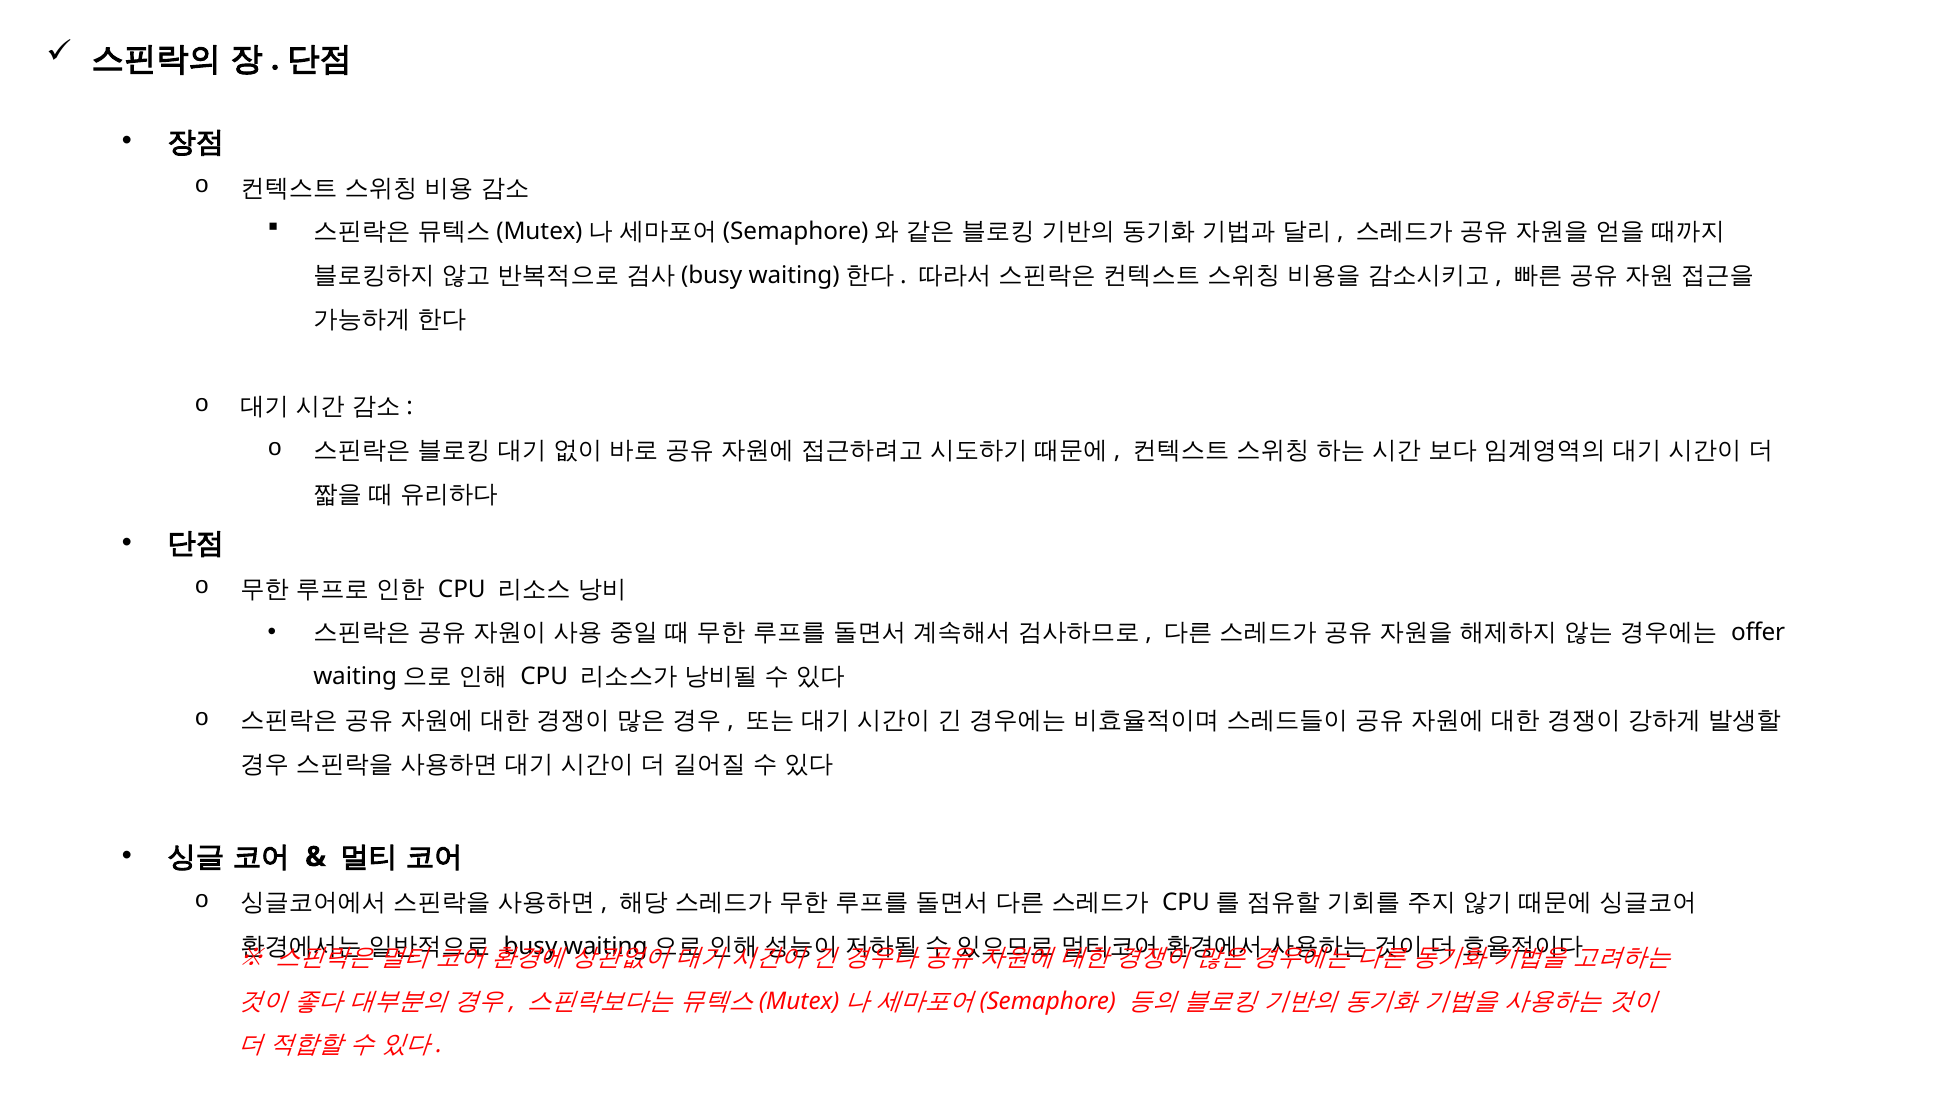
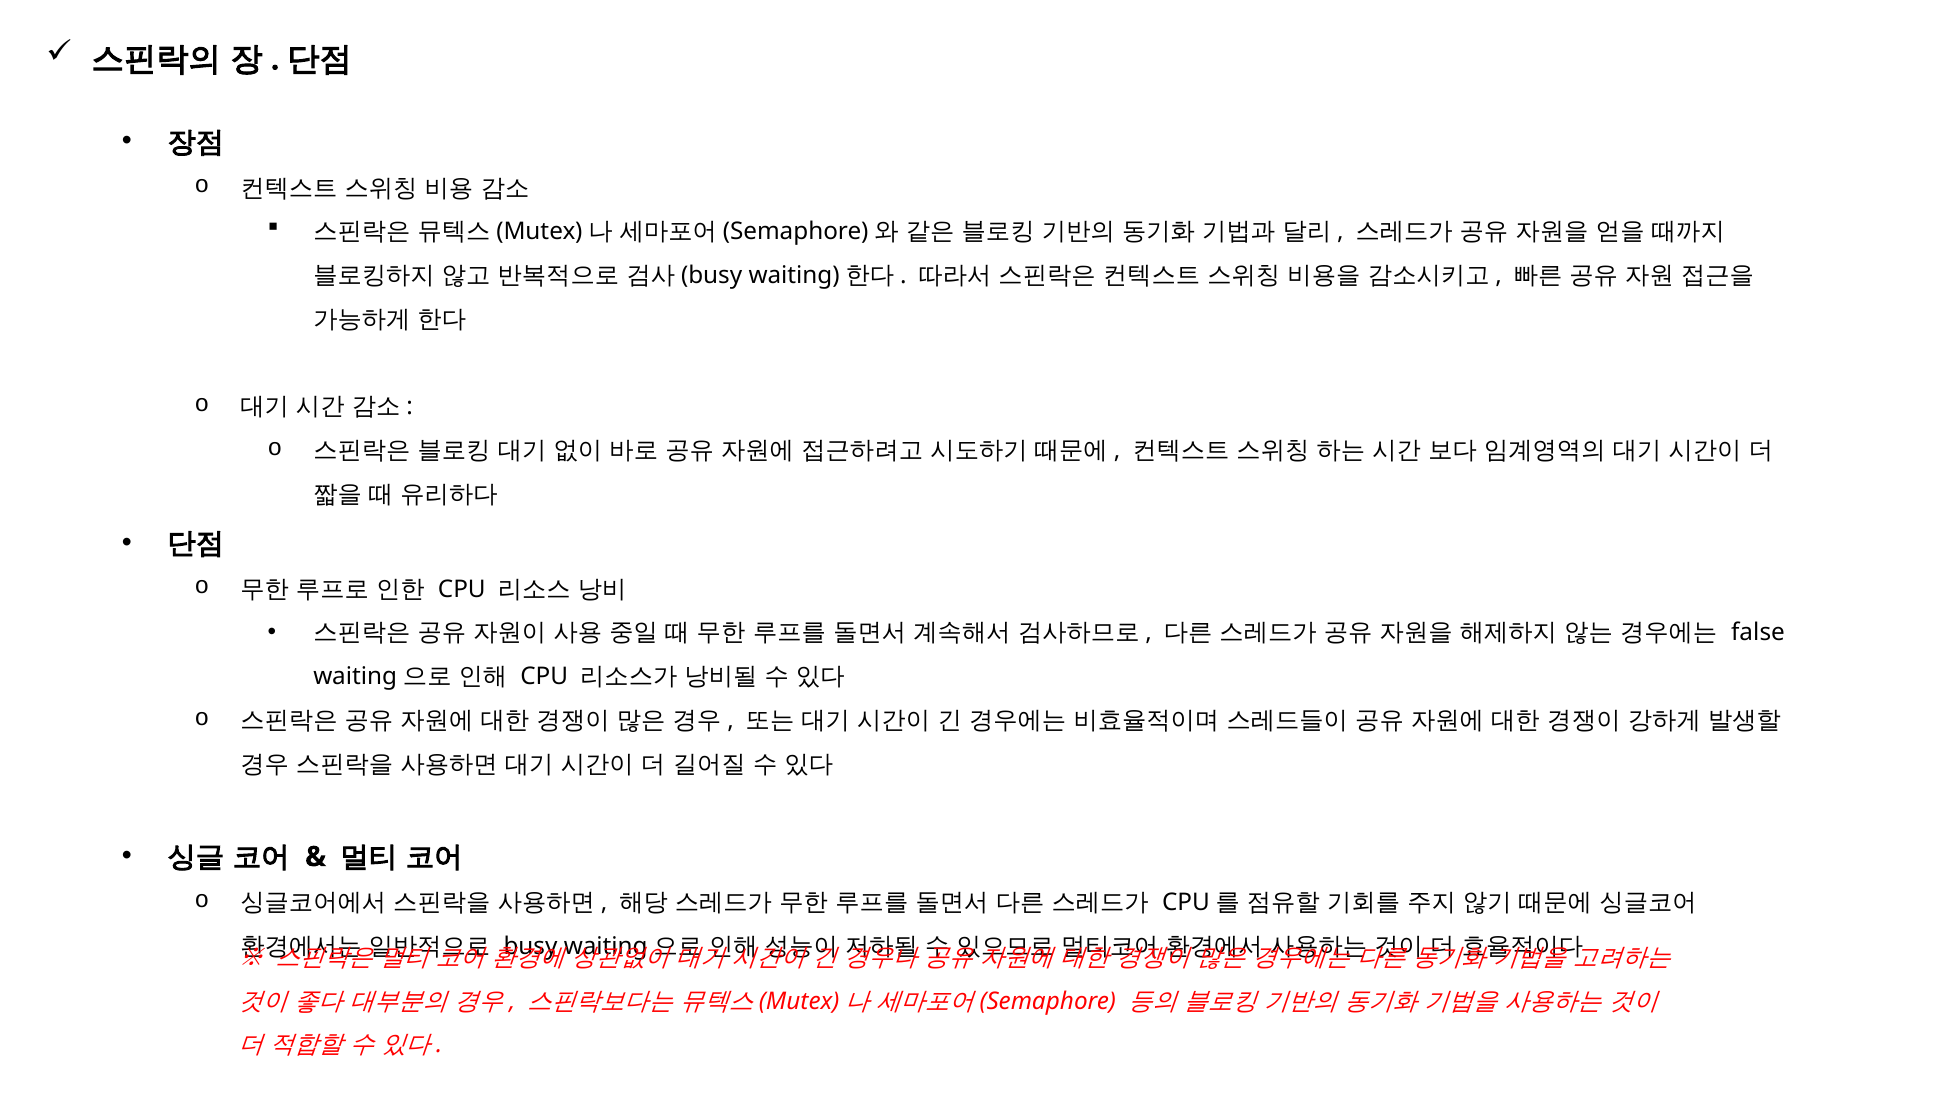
offer: offer -> false (1758, 633)
